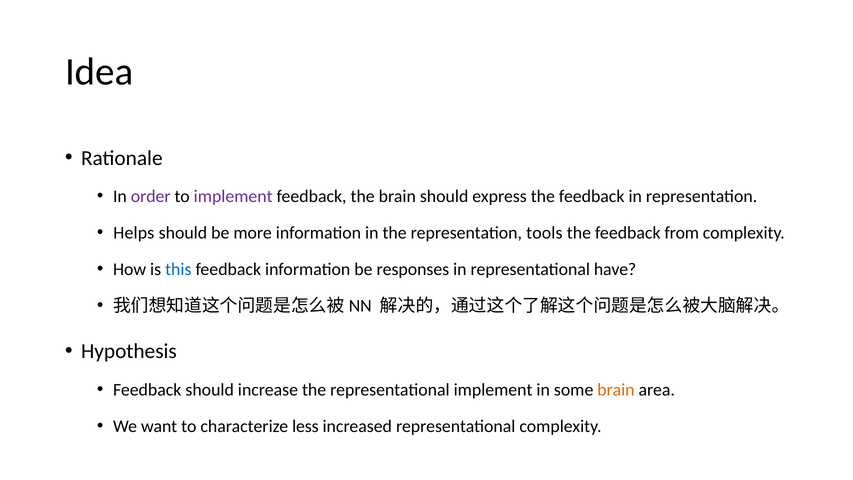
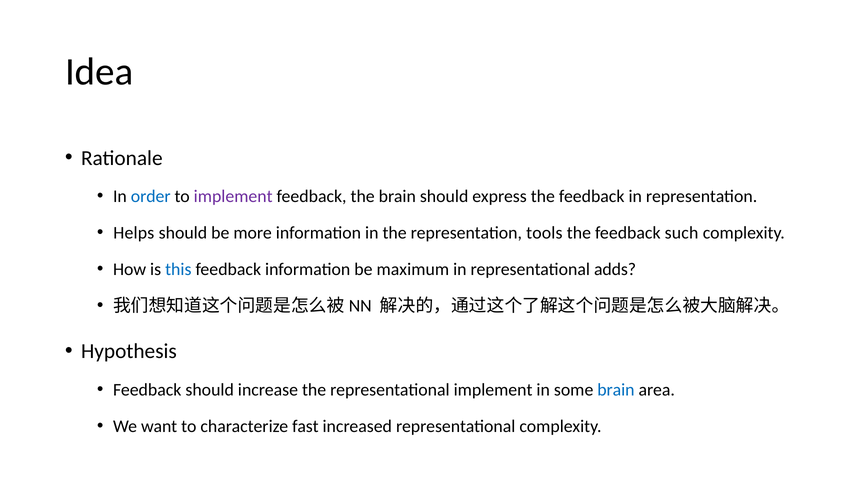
order colour: purple -> blue (151, 196)
from: from -> such (682, 233)
responses: responses -> maximum (413, 269)
have: have -> adds (615, 269)
brain colour: orange -> blue (616, 390)
less: less -> fast (305, 426)
